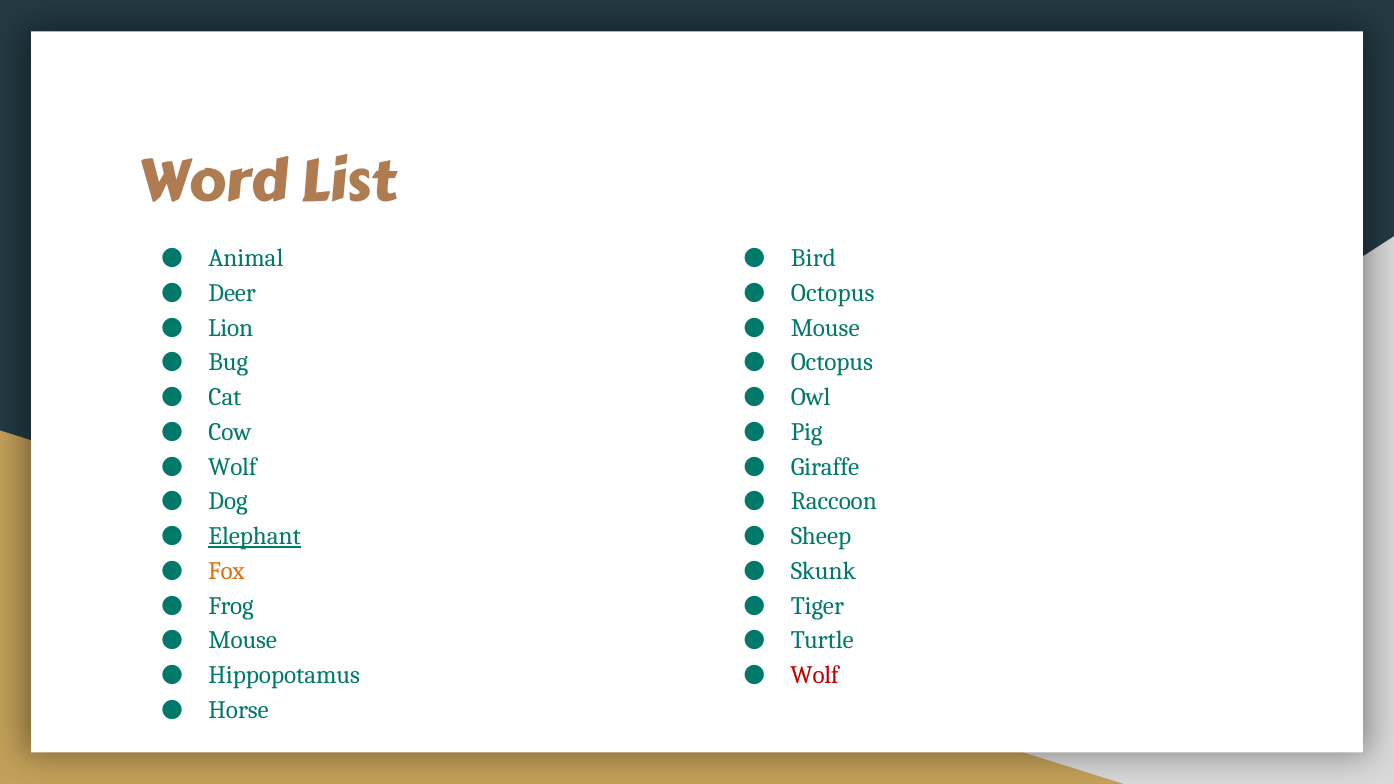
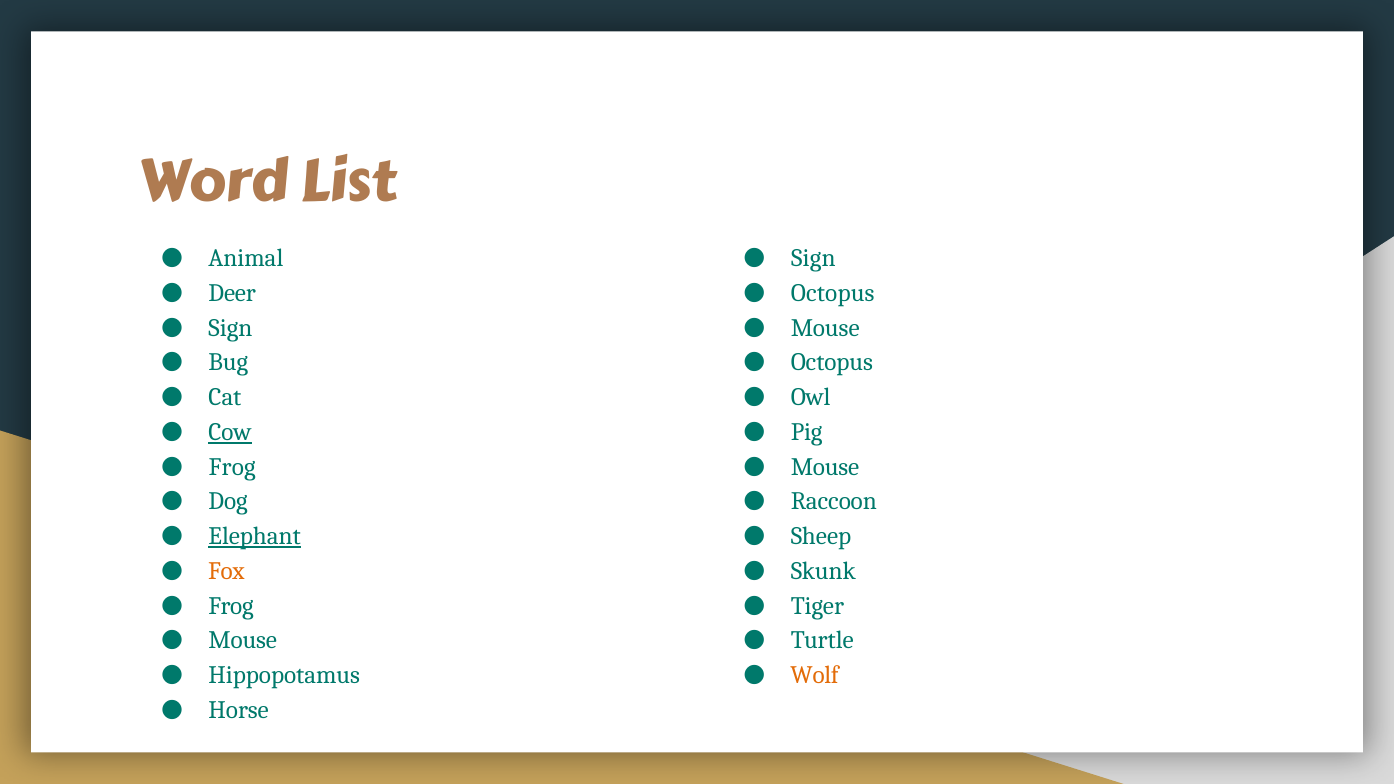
Bird: Bird -> Sign (813, 259)
Lion: Lion -> Sign (231, 328)
Cow underline: none -> present (230, 432)
Wolf: Wolf -> Frog (232, 467)
Giraffe: Giraffe -> Mouse (825, 467)
Wolf colour: red -> orange (815, 675)
